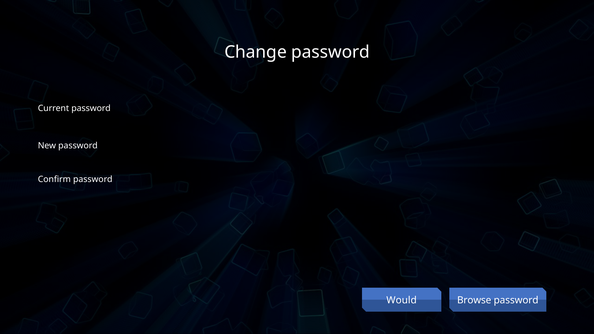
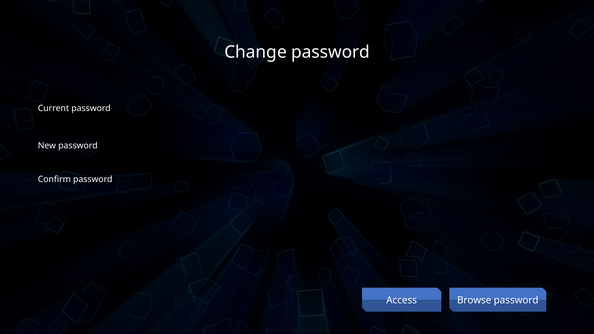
Would: Would -> Access (402, 300)
